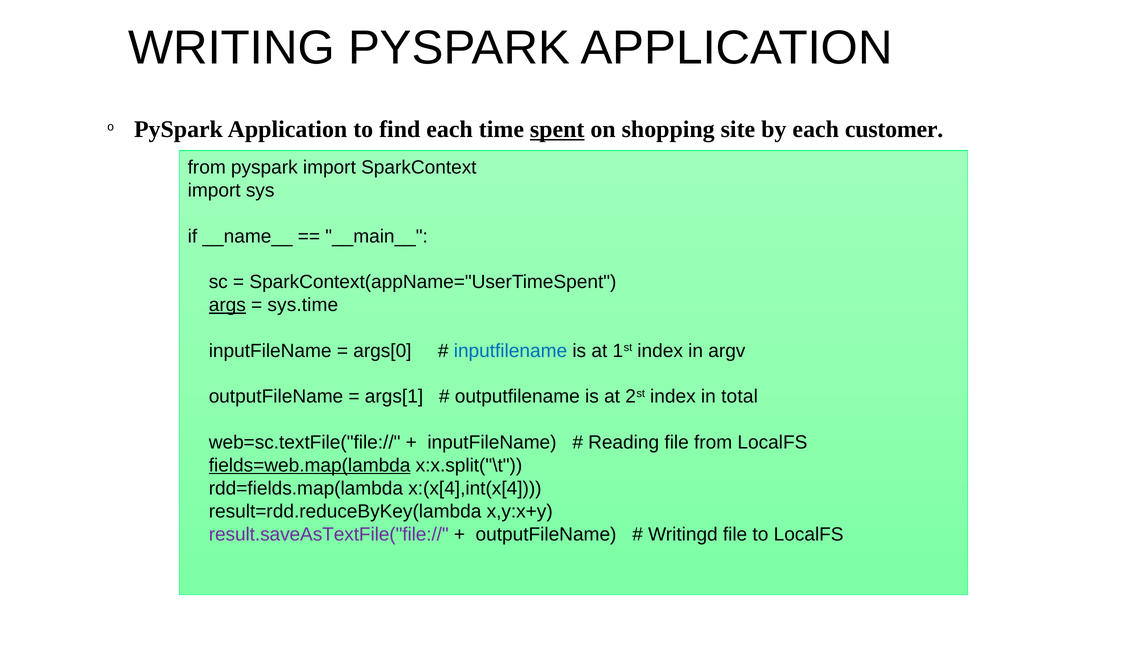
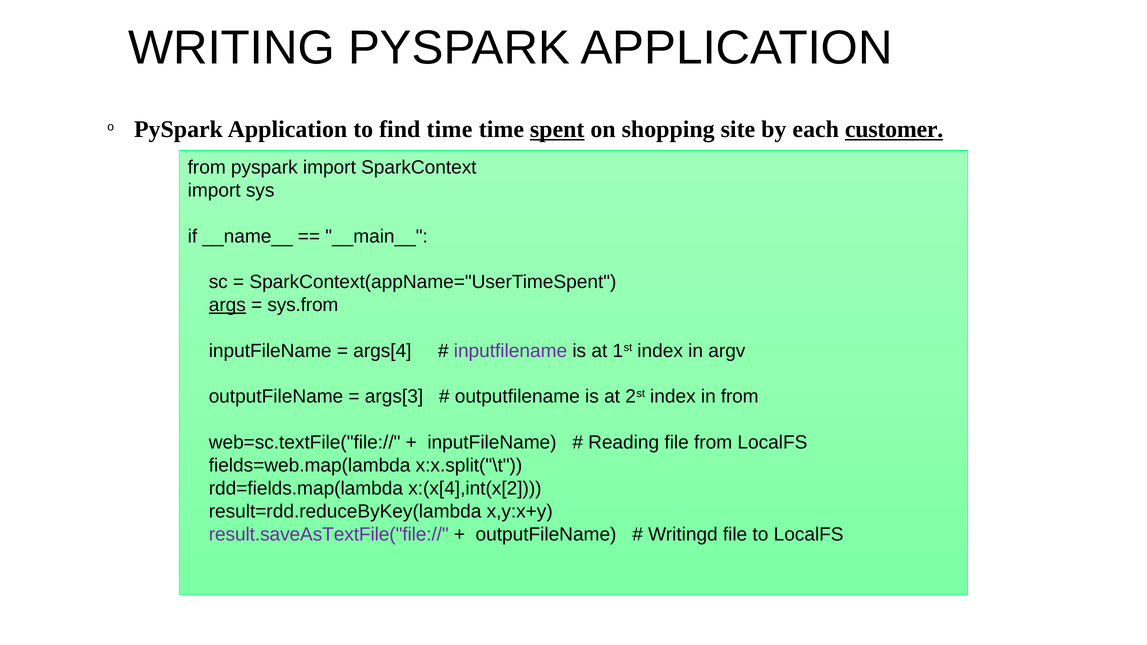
find each: each -> time (449, 130)
customer underline: none -> present (894, 130)
sys.time: sys.time -> sys.from (303, 305)
args[0: args[0 -> args[4 (382, 351)
inputfilename colour: blue -> purple (510, 351)
args[1: args[1 -> args[3 (394, 397)
in total: total -> from (740, 397)
fields=web.map(lambda underline: present -> none (310, 466)
x:(x[4],int(x[4: x:(x[4],int(x[4 -> x:(x[4],int(x[2 (475, 489)
